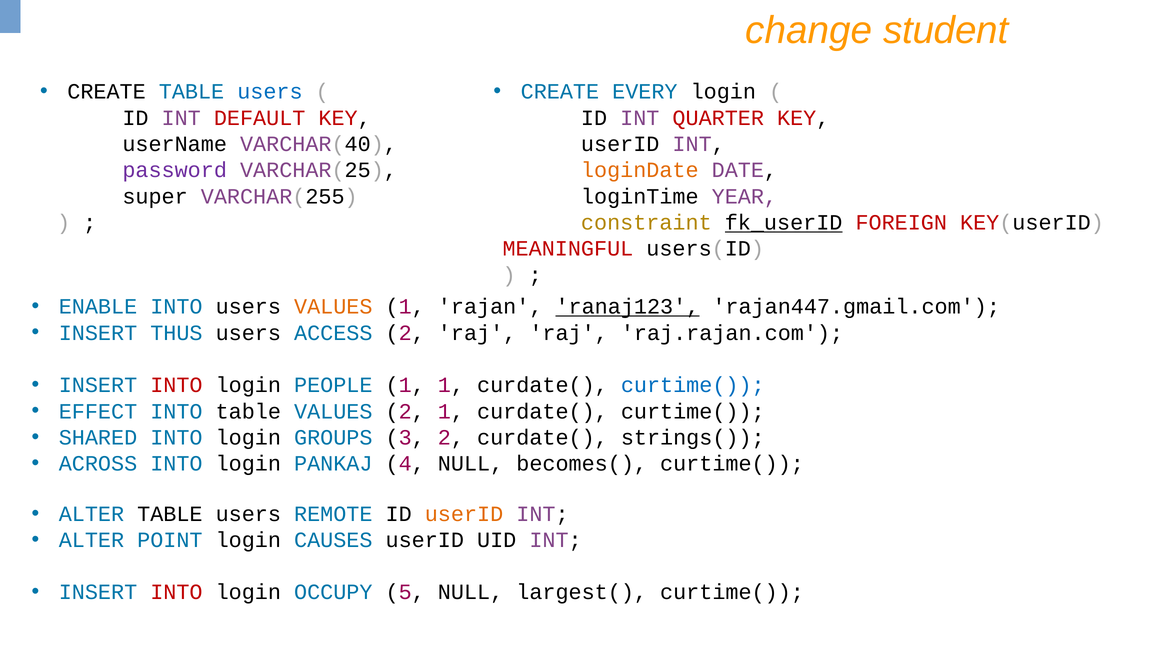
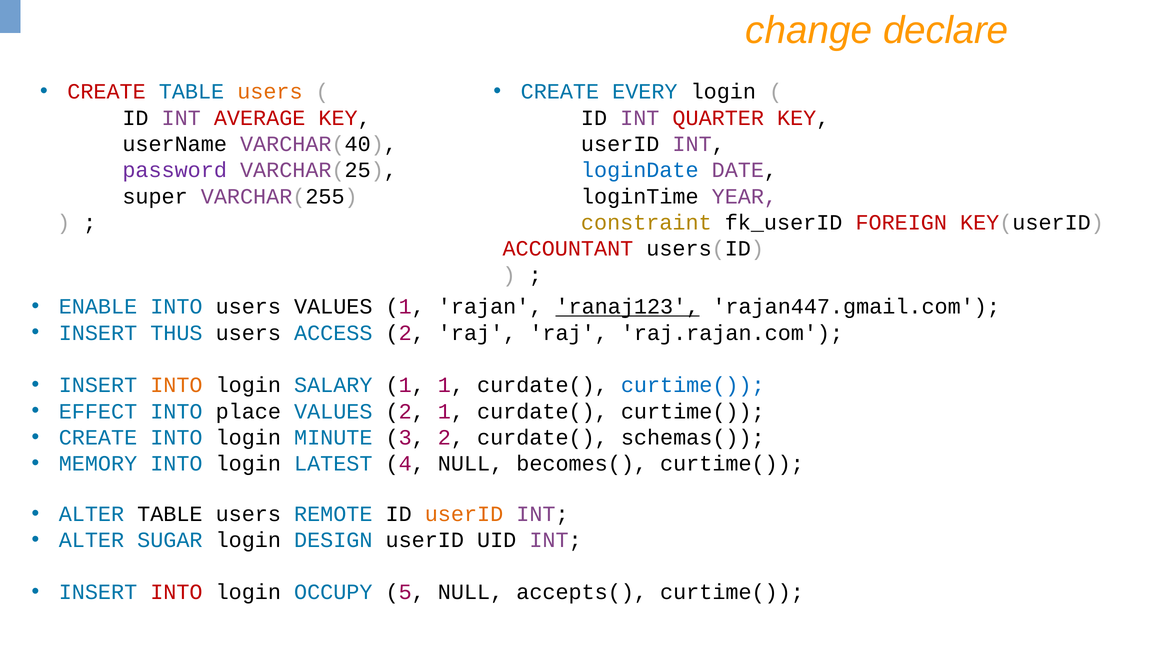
student: student -> declare (946, 30)
CREATE colour: black -> red (107, 92)
users colour: blue -> orange (270, 92)
DEFAULT: DEFAULT -> AVERAGE (260, 118)
loginDate colour: orange -> blue (640, 170)
fk_userID underline: present -> none (784, 222)
MEANINGFUL: MEANINGFUL -> ACCOUNTANT (568, 249)
VALUES colour: orange -> black (333, 307)
INTO colour: red -> orange (176, 385)
PEOPLE: PEOPLE -> SALARY (333, 385)
INTO table: table -> place (248, 411)
SHARED: SHARED -> CREATE (98, 437)
GROUPS: GROUPS -> MINUTE (333, 437)
strings(: strings( -> schemas( (693, 437)
ACROSS: ACROSS -> MEMORY (98, 463)
PANKAJ: PANKAJ -> LATEST (333, 463)
POINT: POINT -> SUGAR (170, 540)
CAUSES: CAUSES -> DESIGN (333, 540)
largest(: largest( -> accepts( (582, 592)
